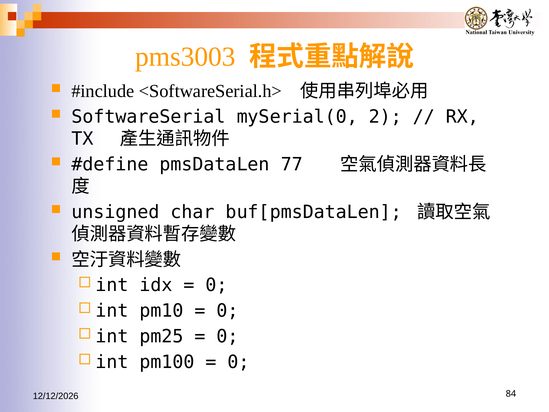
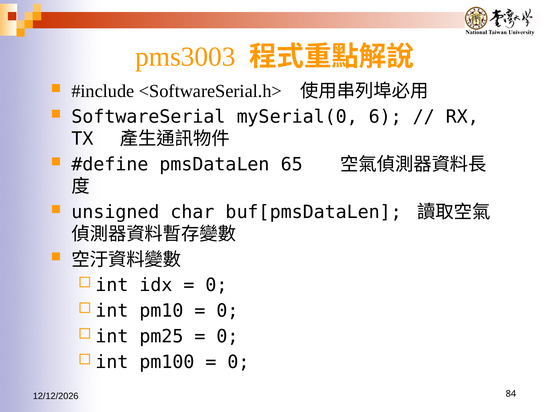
2: 2 -> 6 (385, 117)
77: 77 -> 65 (292, 164)
